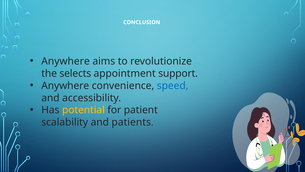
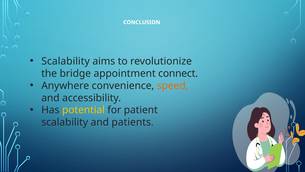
Anywhere: Anywhere -> Scalability (66, 61)
selects: selects -> bridge (75, 73)
support: support -> connect (178, 73)
speed colour: blue -> orange (173, 85)
